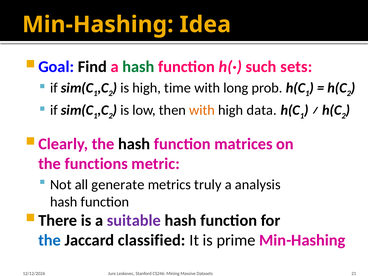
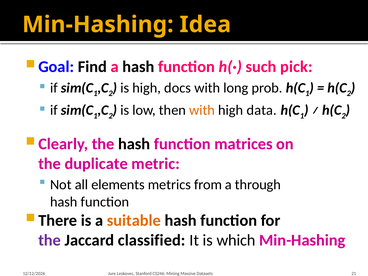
hash colour: green -> black (138, 67)
sets: sets -> pick (296, 67)
time: time -> docs (178, 88)
functions: functions -> duplicate (96, 164)
generate: generate -> elements (118, 185)
truly: truly -> from (208, 185)
analysis: analysis -> through (258, 185)
suitable colour: purple -> orange (134, 220)
the colour: blue -> purple (50, 240)
prime: prime -> which (236, 240)
